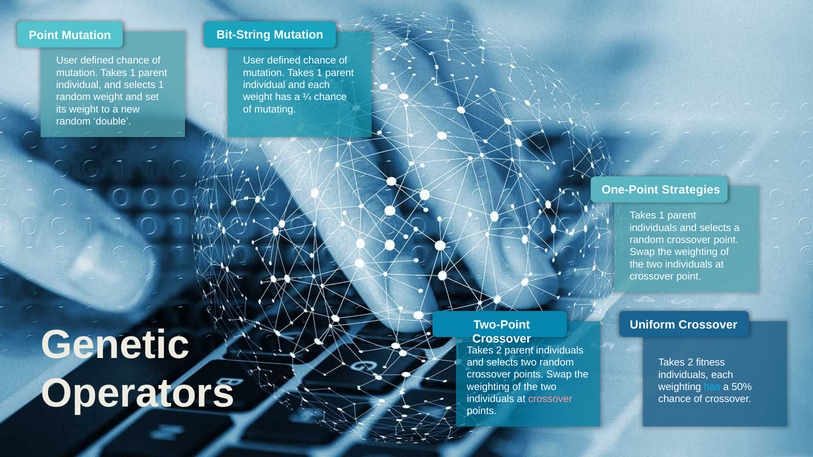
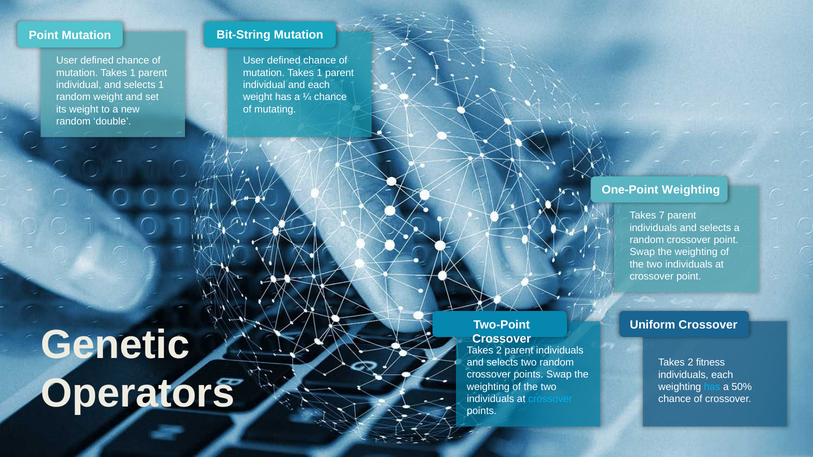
One-Point Strategies: Strategies -> Weighting (691, 190)
1: 1 -> 7 (662, 216)
crossover colour: pink -> light blue (550, 399)
